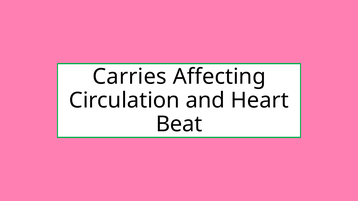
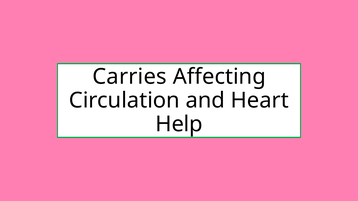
Beat: Beat -> Help (179, 124)
